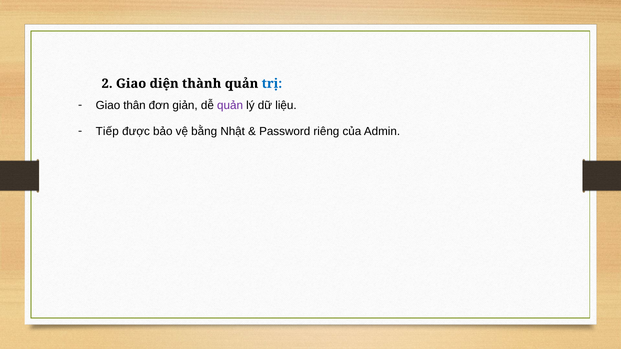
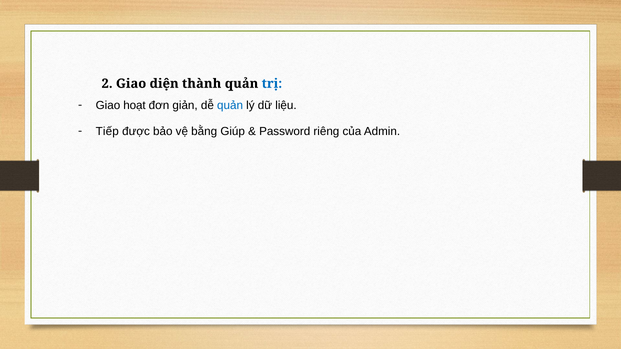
thân: thân -> hoạt (134, 105)
quản colour: purple -> blue (230, 105)
Nhật: Nhật -> Giúp (233, 131)
